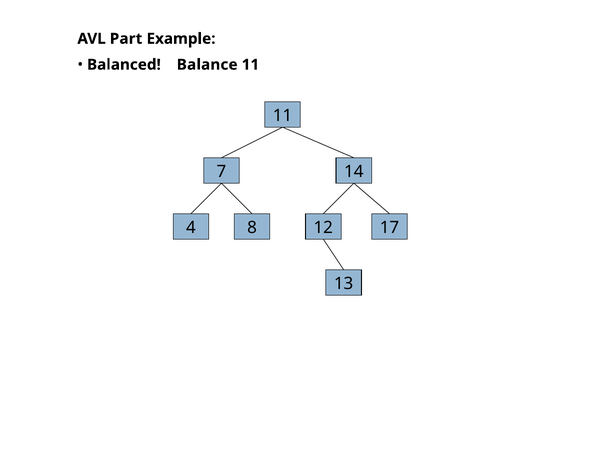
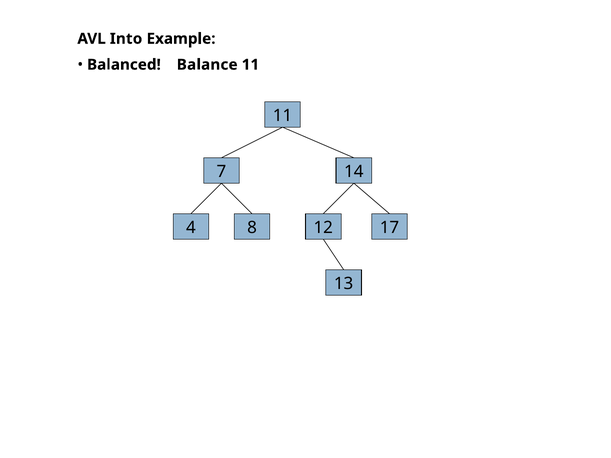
Part: Part -> Into (126, 39)
